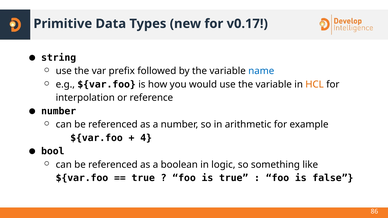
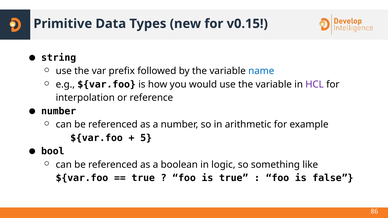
v0.17: v0.17 -> v0.15 (247, 24)
HCL colour: orange -> purple (315, 85)
4: 4 -> 5 (146, 138)
